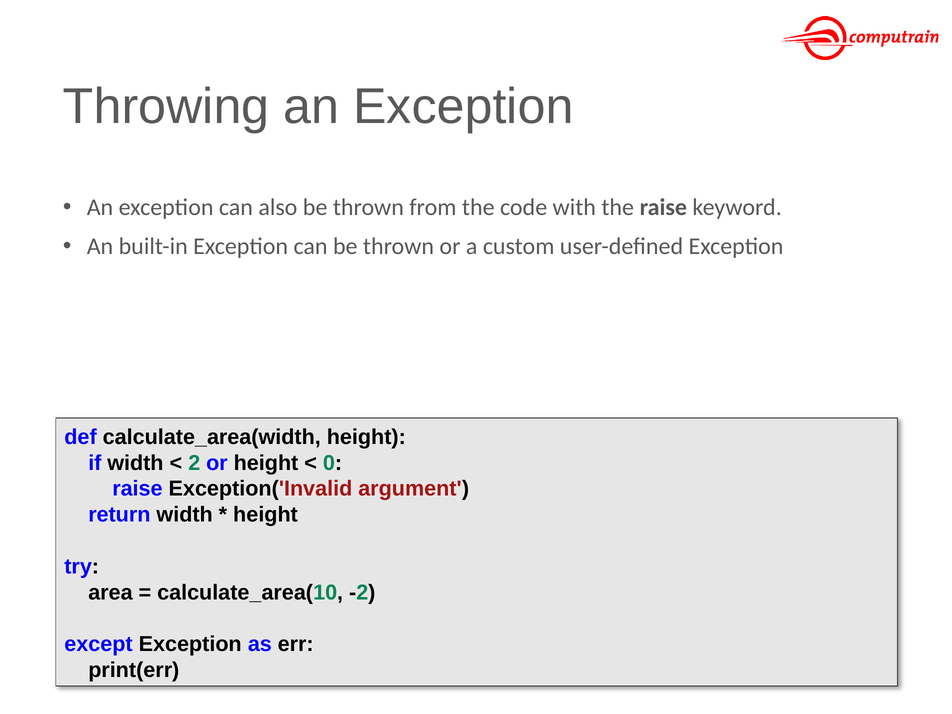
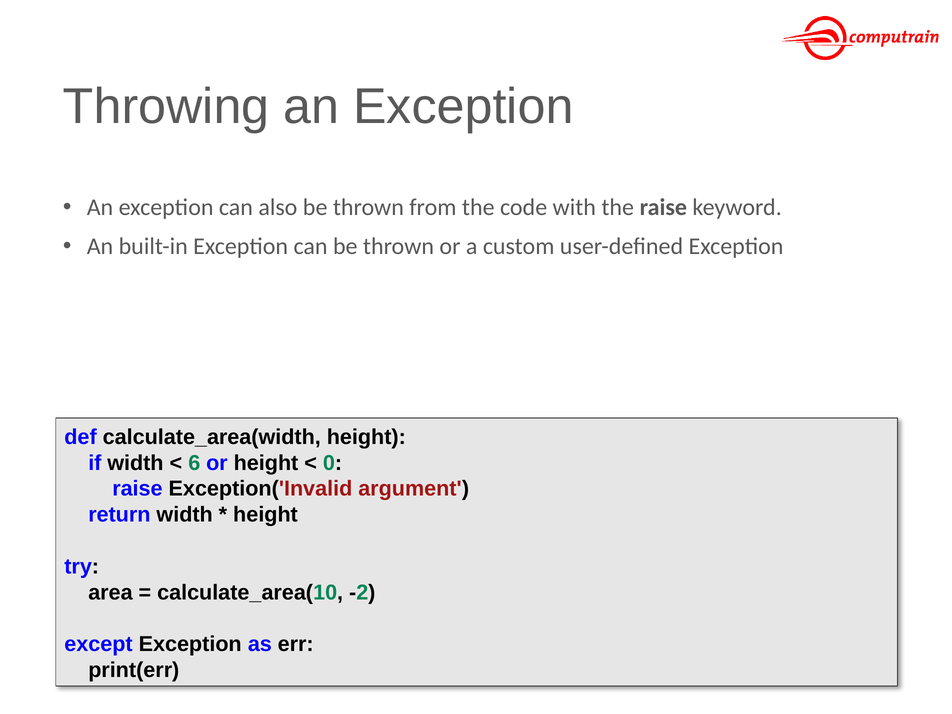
2: 2 -> 6 (194, 463)
